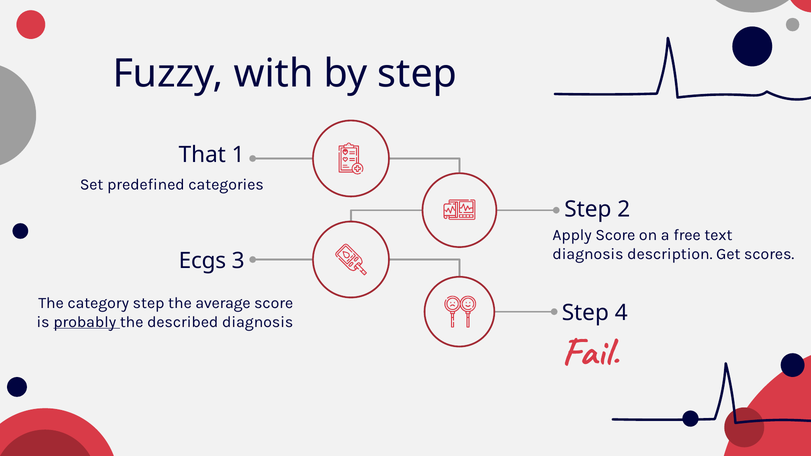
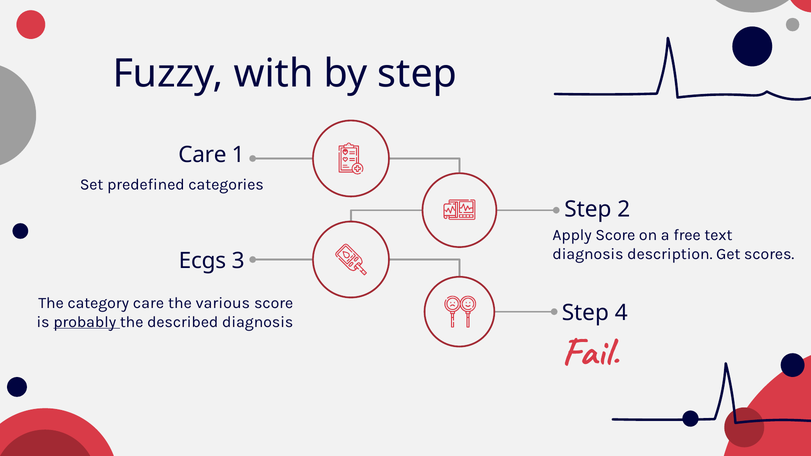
That: That -> Care (202, 155)
category step: step -> care (149, 303)
average: average -> various (223, 303)
